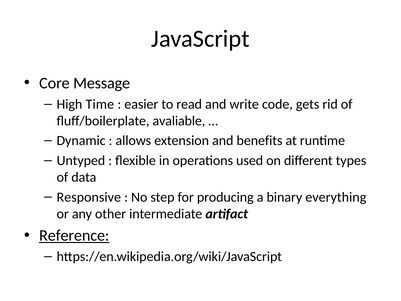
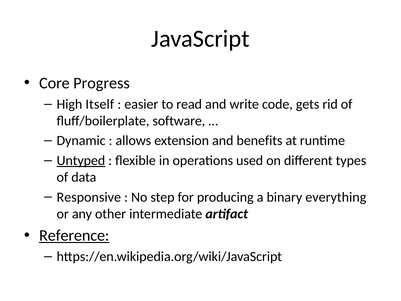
Message: Message -> Progress (102, 83)
Time: Time -> Itself (100, 104)
avaliable: avaliable -> software (179, 121)
Untyped underline: none -> present (81, 160)
